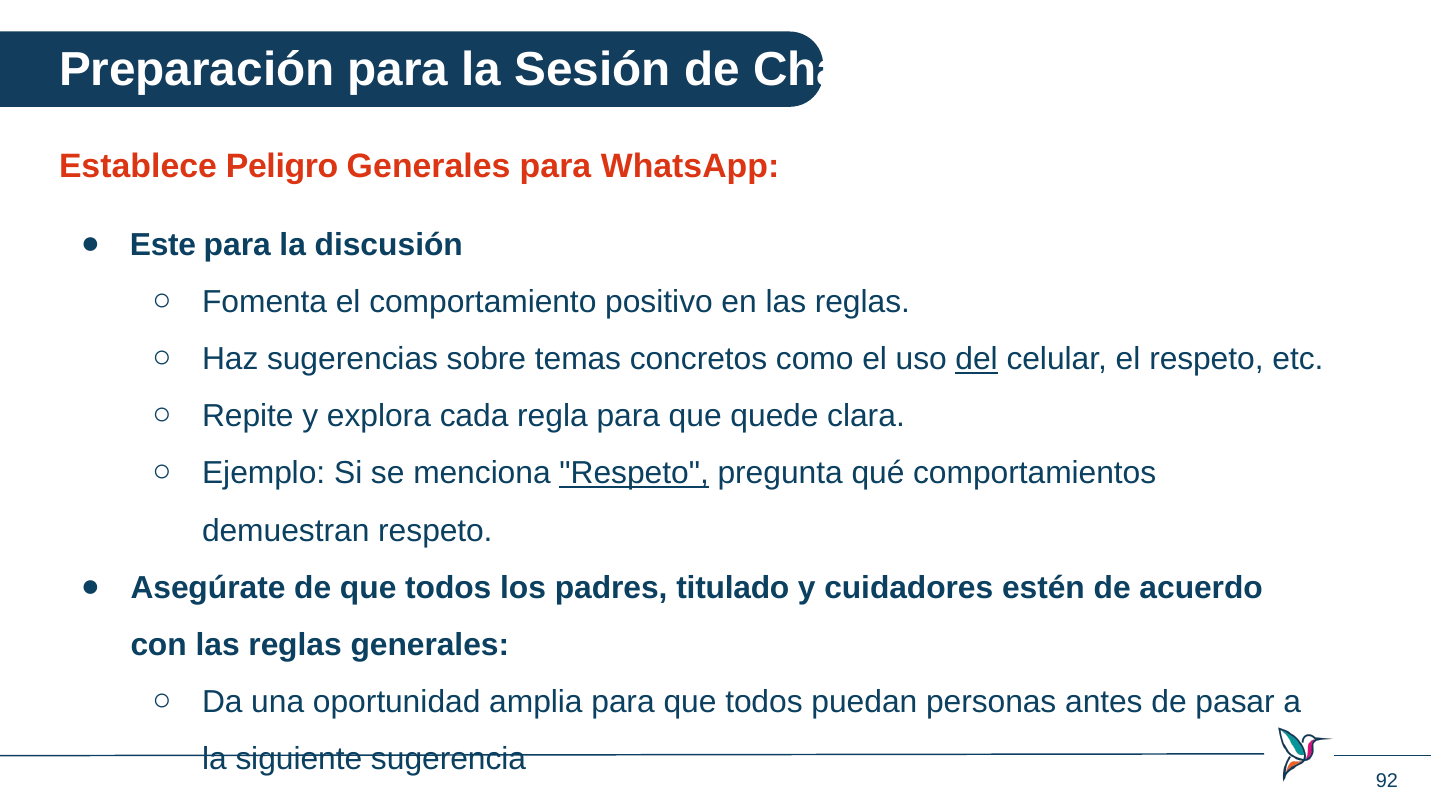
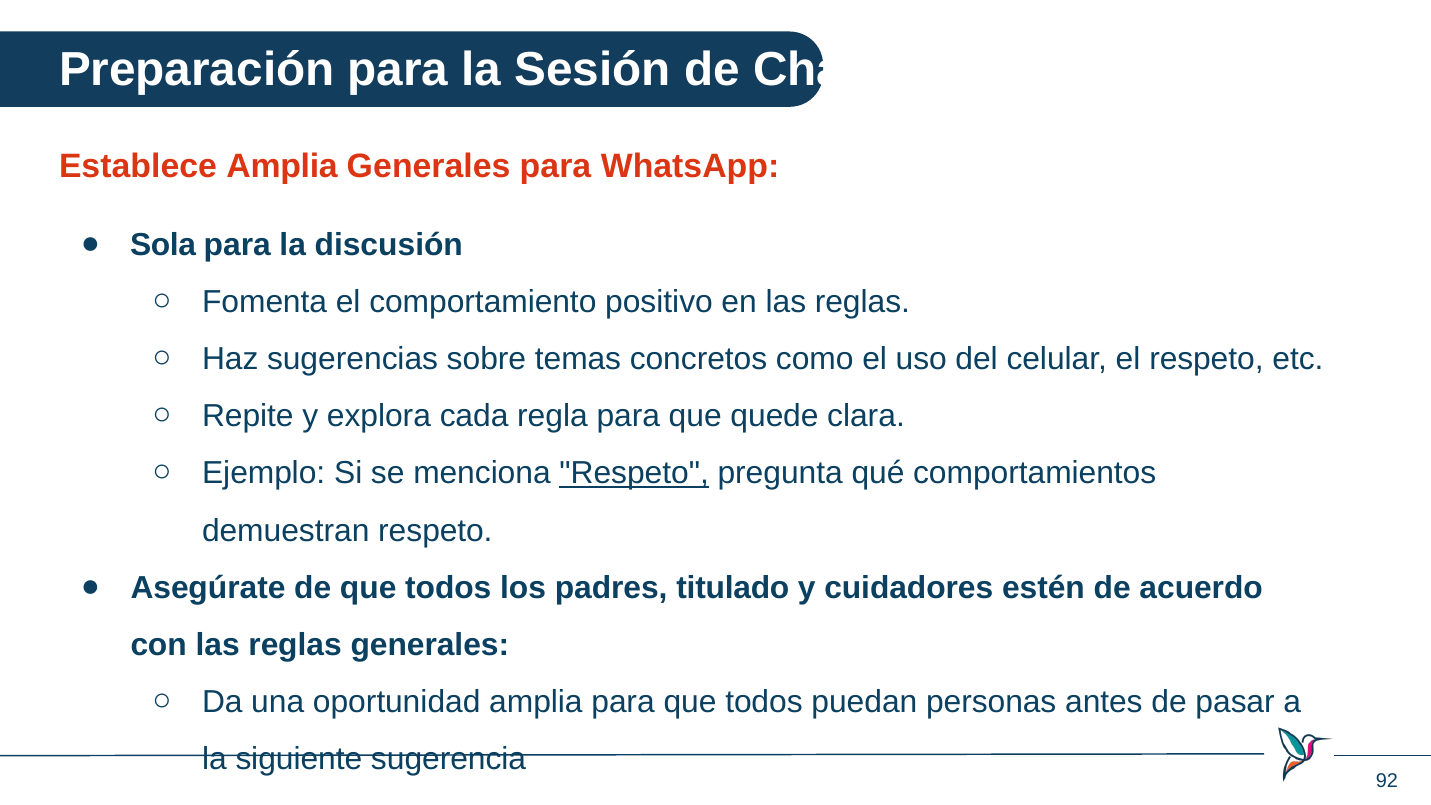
Establece Peligro: Peligro -> Amplia (282, 166)
Este: Este -> Sola (163, 245)
del underline: present -> none (977, 359)
